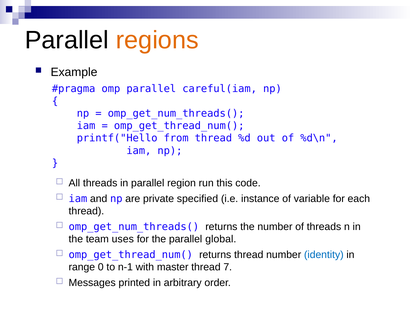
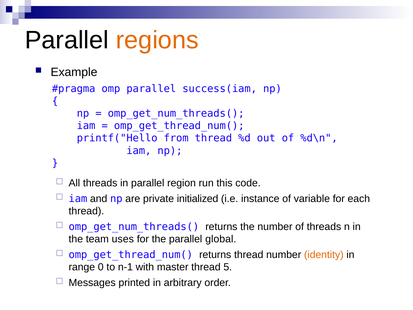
careful(iam: careful(iam -> success(iam (220, 89)
specified: specified -> initialized (198, 199)
identity colour: blue -> orange (324, 255)
7: 7 -> 5 (228, 267)
